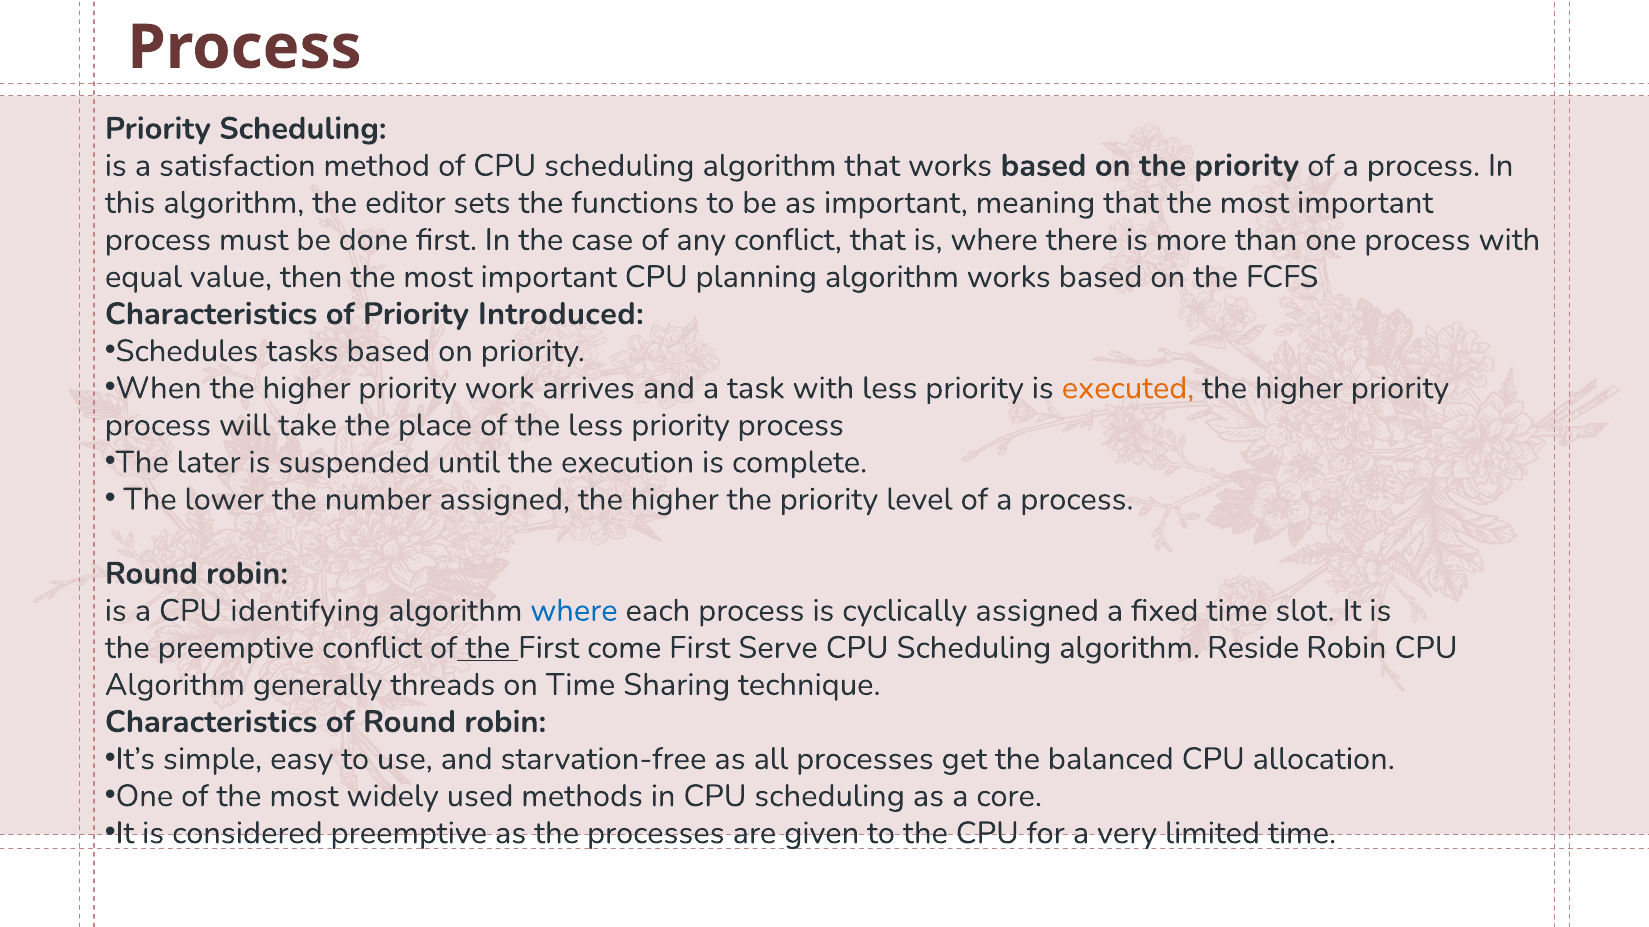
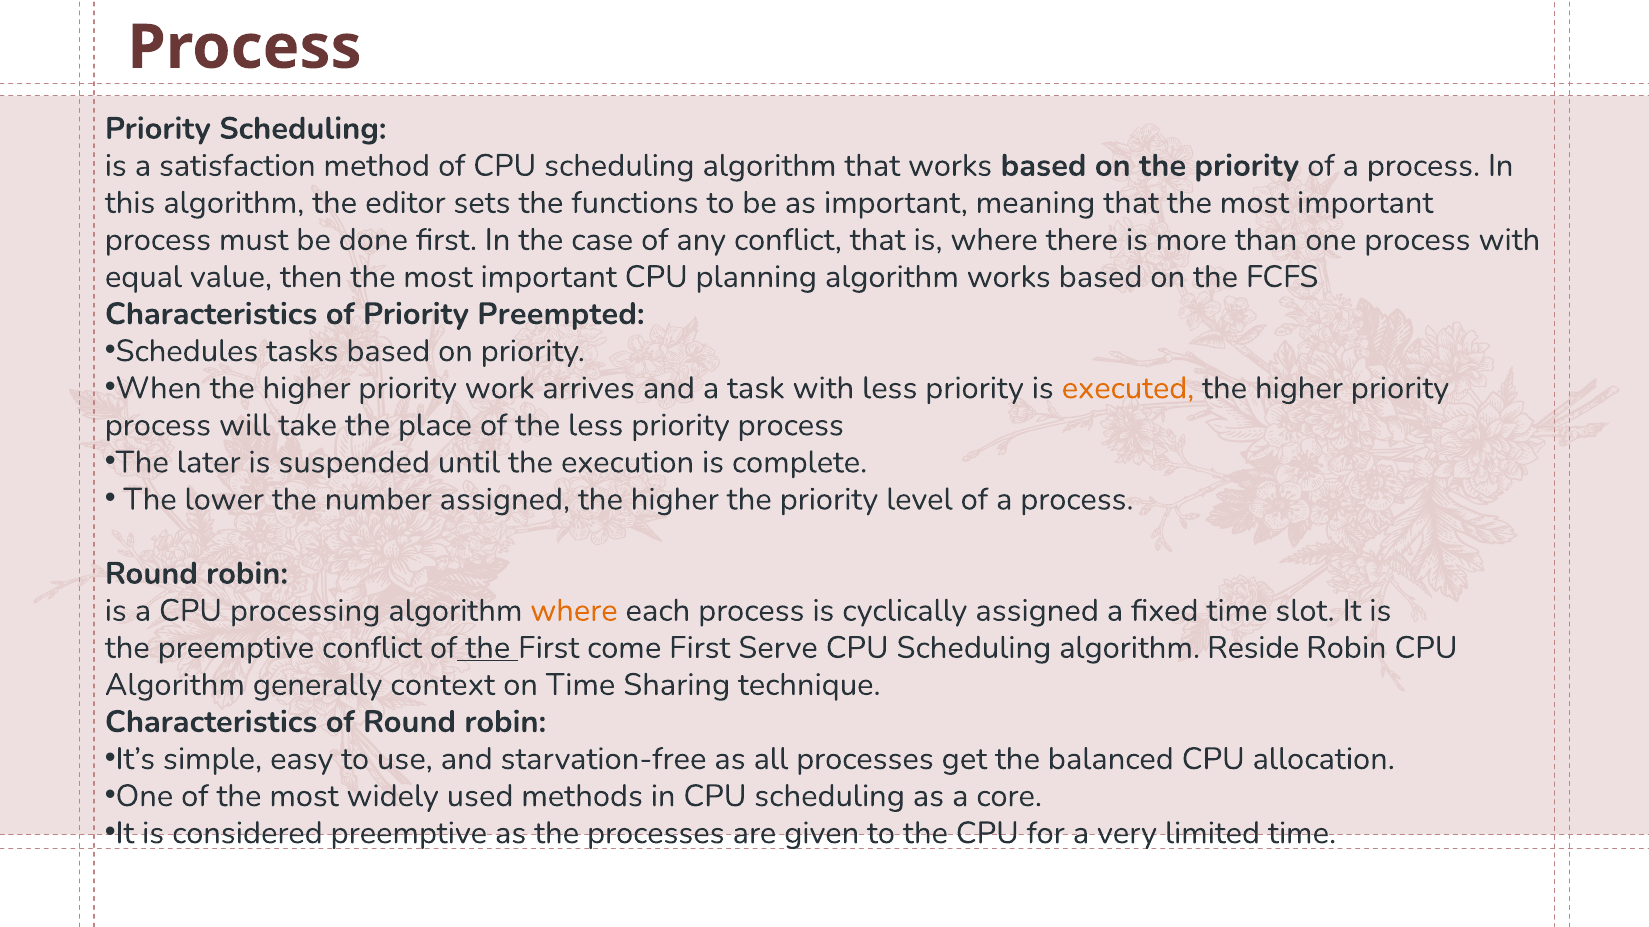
Introduced: Introduced -> Preempted (561, 314)
identifying: identifying -> processing (305, 611)
where colour: blue -> orange (574, 611)
threads: threads -> context (443, 685)
